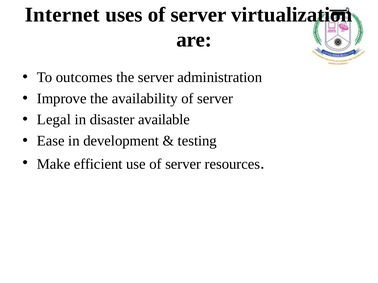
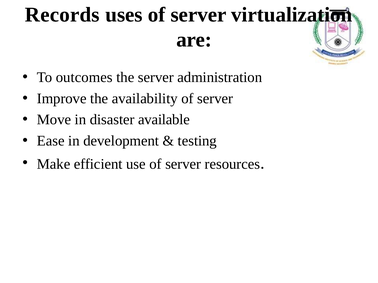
Internet: Internet -> Records (62, 15)
Legal: Legal -> Move (54, 120)
